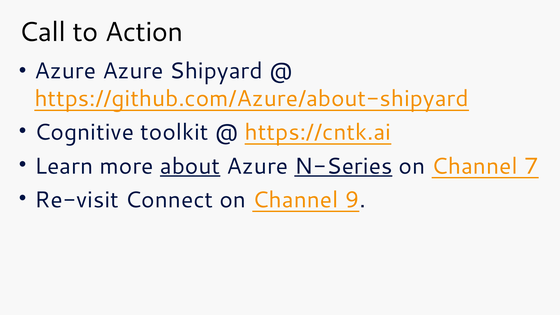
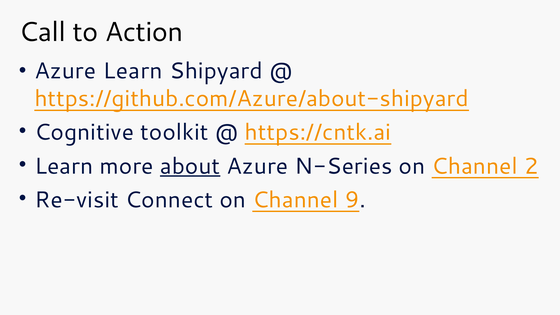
Azure Azure: Azure -> Learn (133, 71)
N-Series underline: present -> none (343, 166)
7: 7 -> 2 (531, 166)
